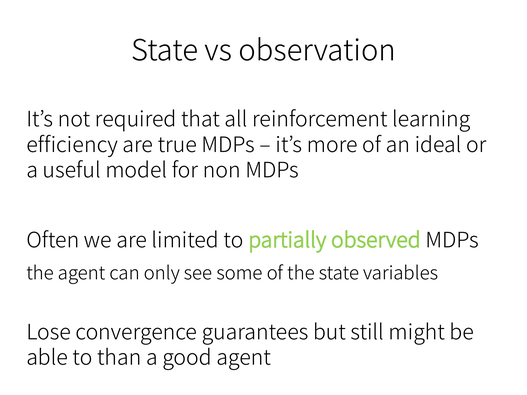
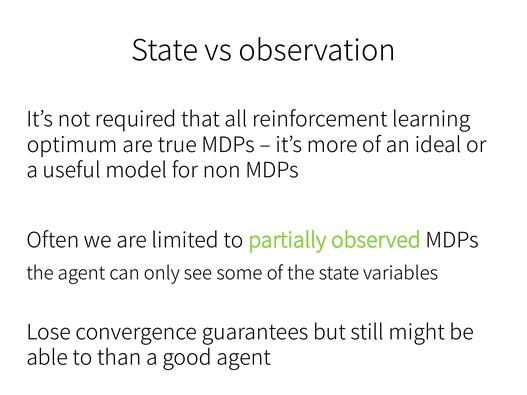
efficiency: efficiency -> optimum (72, 145)
